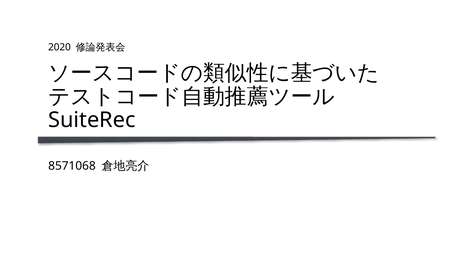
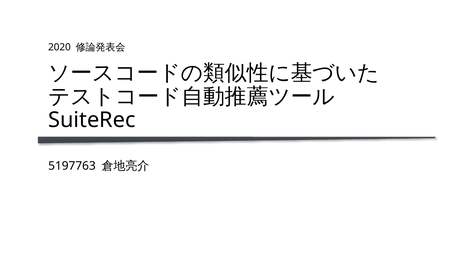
8571068: 8571068 -> 5197763 (72, 166)
